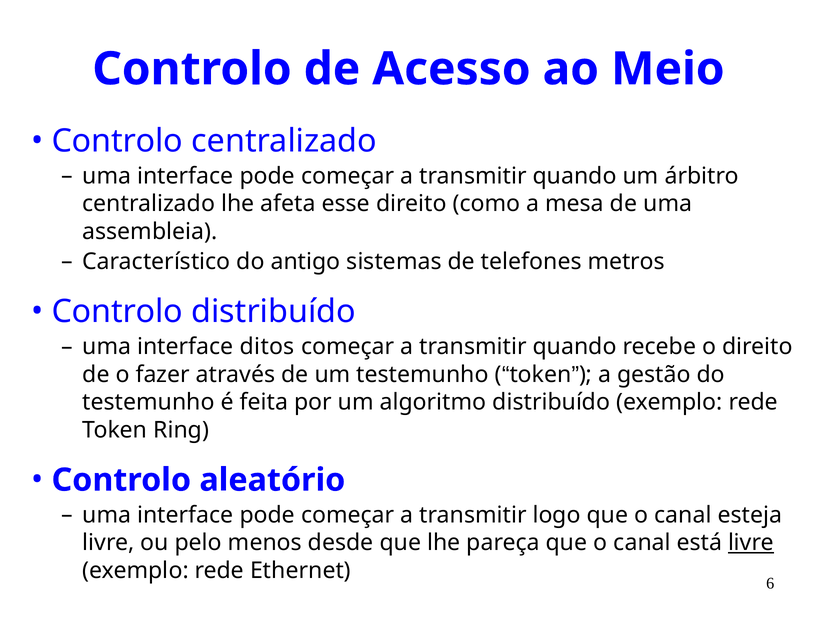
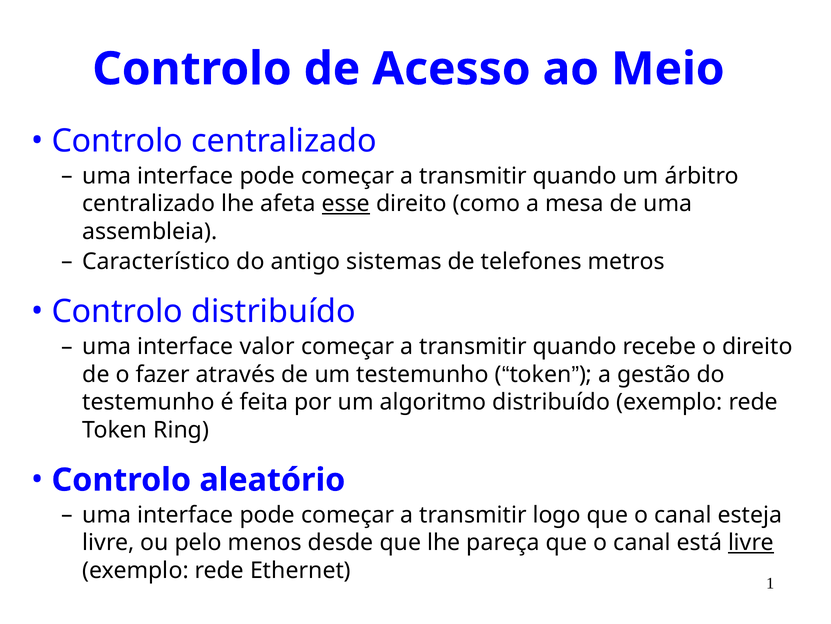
esse underline: none -> present (346, 204)
ditos: ditos -> valor (267, 346)
6: 6 -> 1 (770, 583)
